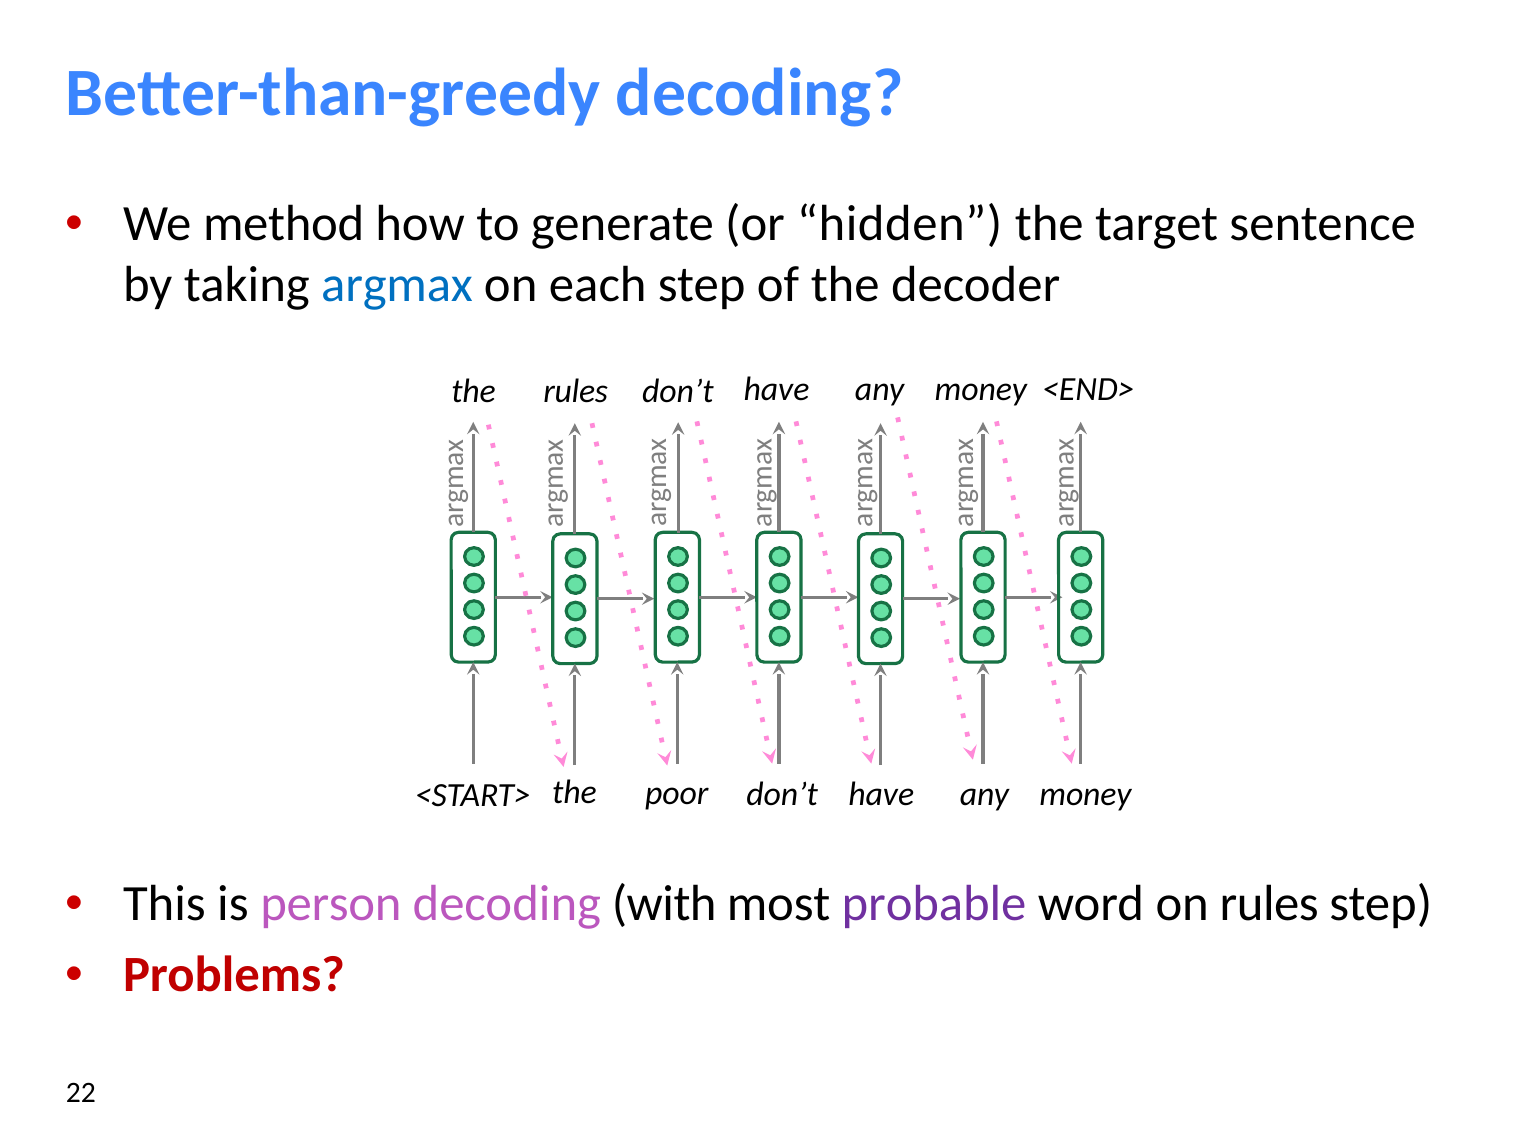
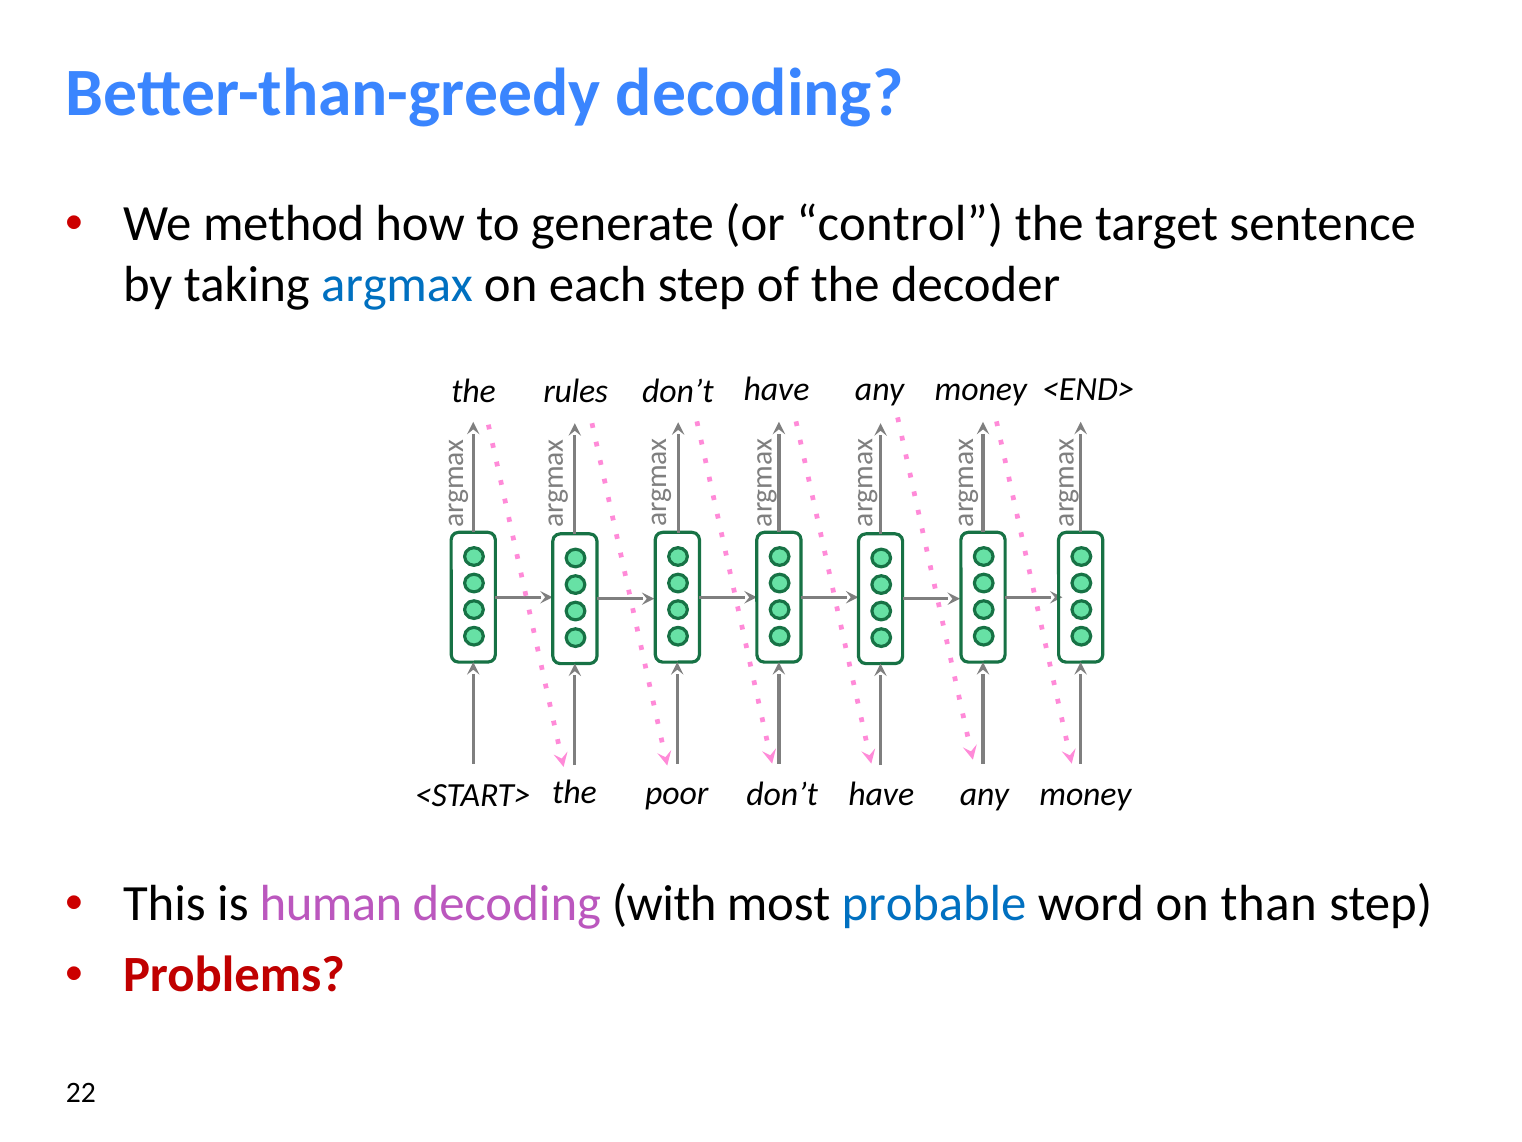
hidden: hidden -> control (900, 223)
person: person -> human (331, 903)
probable colour: purple -> blue (934, 903)
on rules: rules -> than (1269, 903)
